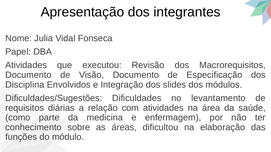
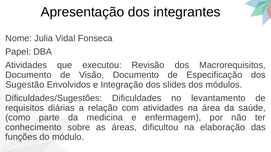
Disciplina: Disciplina -> Sugestão (25, 85)
